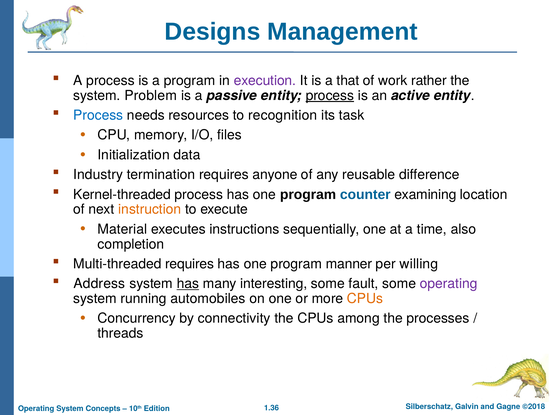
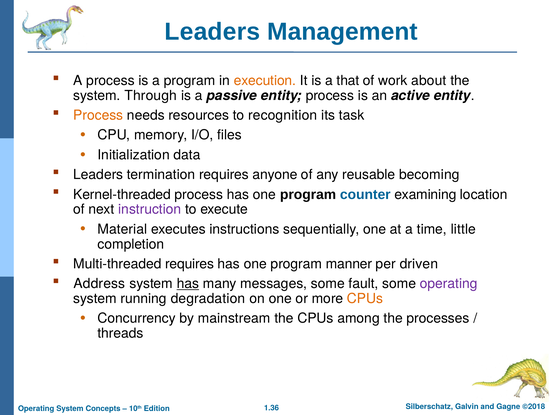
Designs: Designs -> Leaders (212, 32)
execution colour: purple -> orange (265, 81)
rather: rather -> about (429, 81)
Problem: Problem -> Through (151, 96)
process underline: present -> none (330, 96)
Process colour: blue -> orange (98, 115)
Industry: Industry -> Leaders (98, 175)
difference: difference -> becoming (429, 175)
instruction colour: orange -> purple (150, 210)
also: also -> little (463, 229)
willing: willing -> driven (419, 264)
interesting: interesting -> messages (274, 284)
automobiles: automobiles -> degradation (208, 299)
connectivity: connectivity -> mainstream (234, 319)
